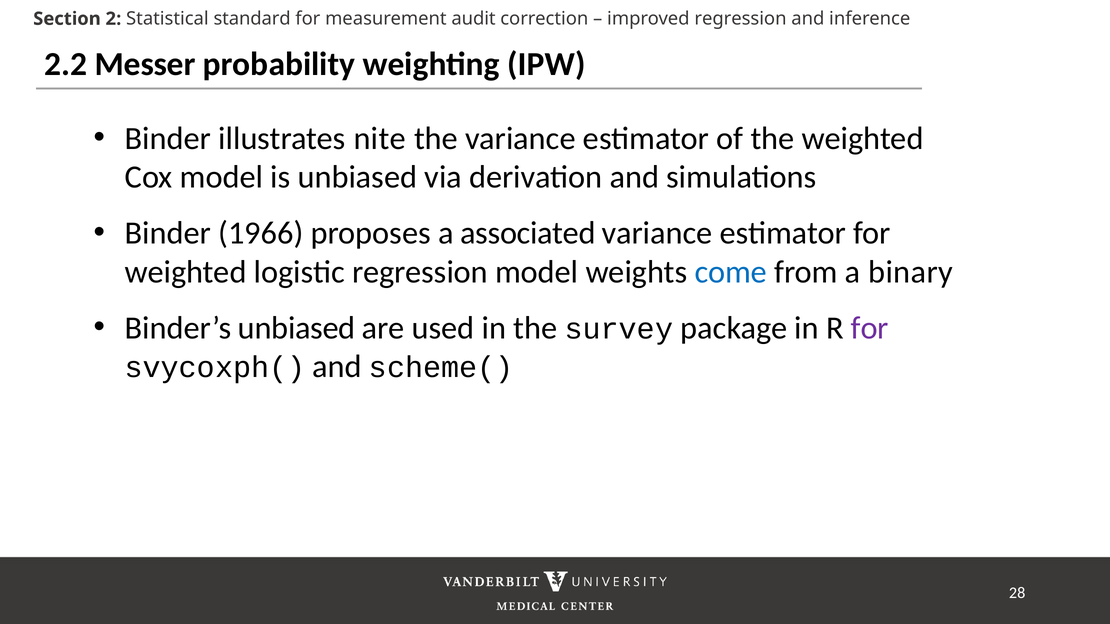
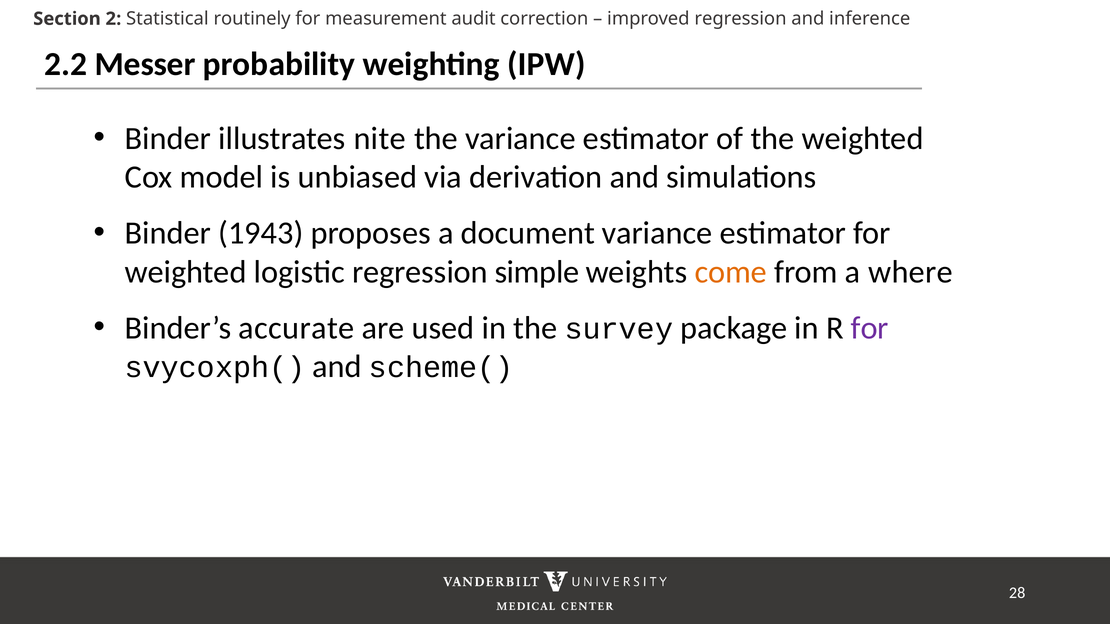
standard: standard -> routinely (252, 19)
1966: 1966 -> 1943 (261, 233)
associated: associated -> document (528, 233)
regression model: model -> simple (537, 272)
come colour: blue -> orange (731, 272)
binary: binary -> where (911, 272)
Binder’s unbiased: unbiased -> accurate (296, 328)
